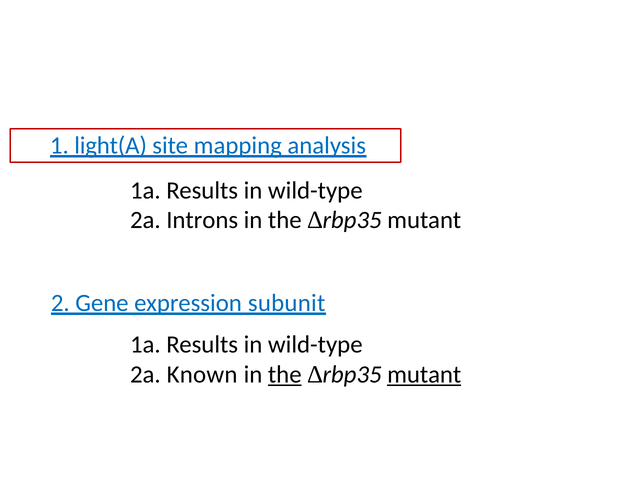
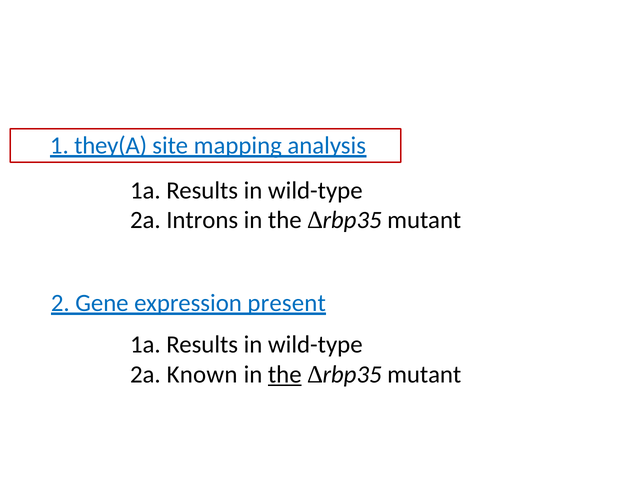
light(A: light(A -> they(A (111, 145)
subunit: subunit -> present (287, 303)
mutant underline: present -> none (424, 375)
